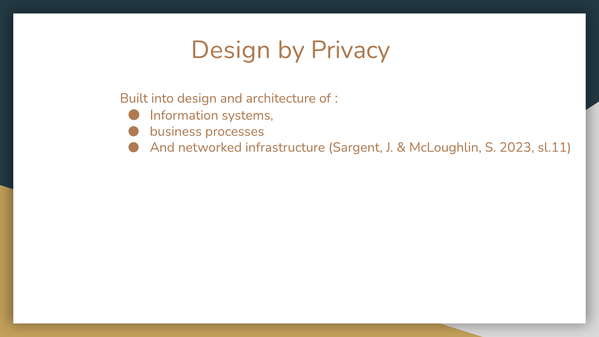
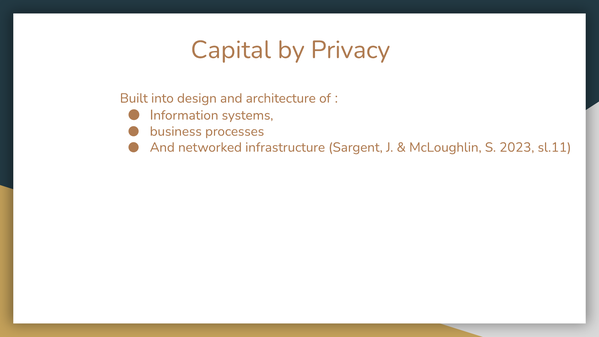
Design: Design -> Capital (231, 50)
